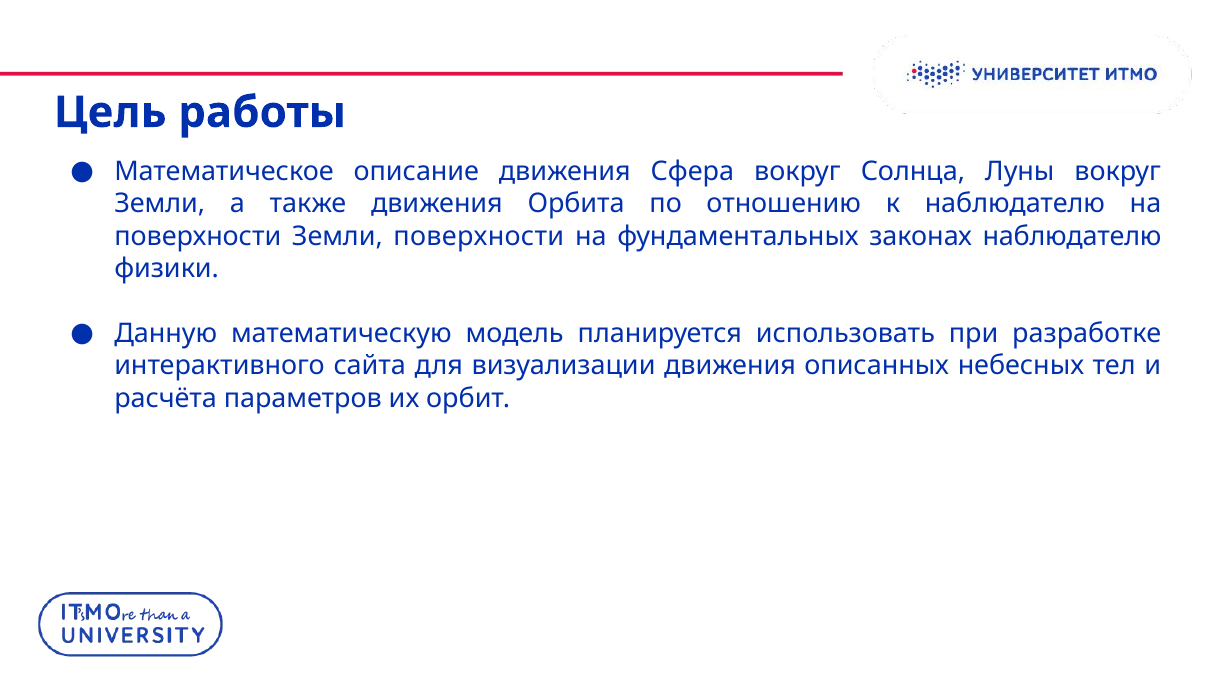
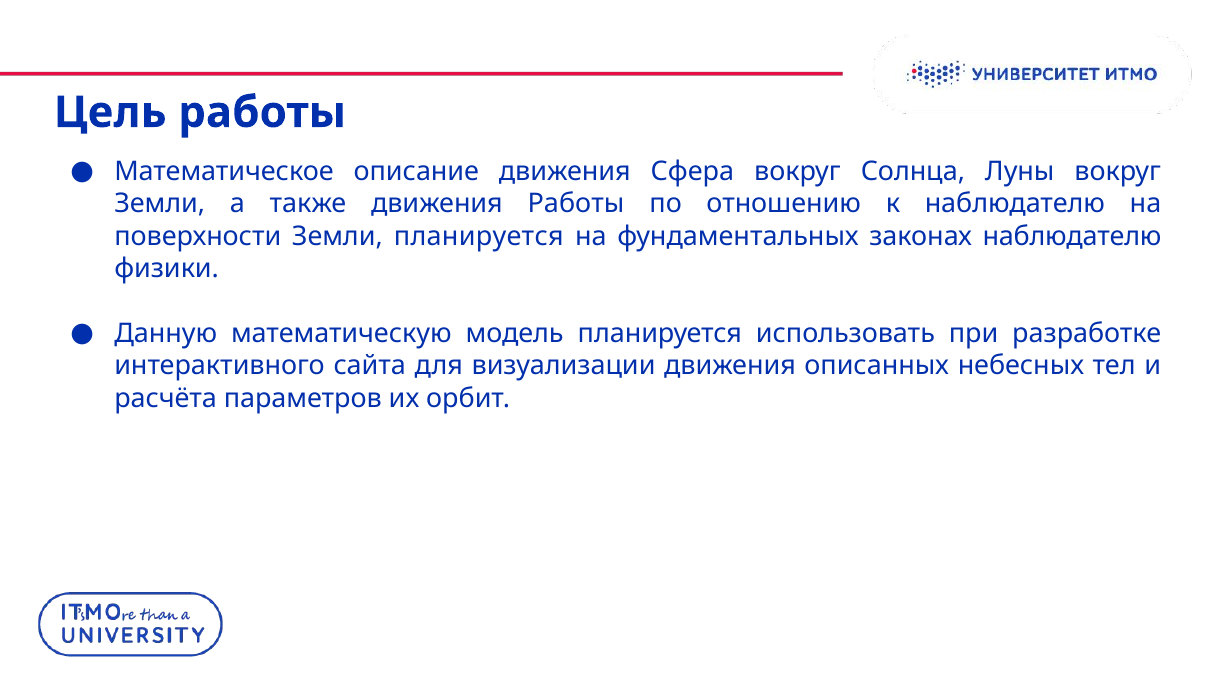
движения Орбита: Орбита -> Работы (576, 204)
Земли поверхности: поверхности -> планируется (479, 236)
